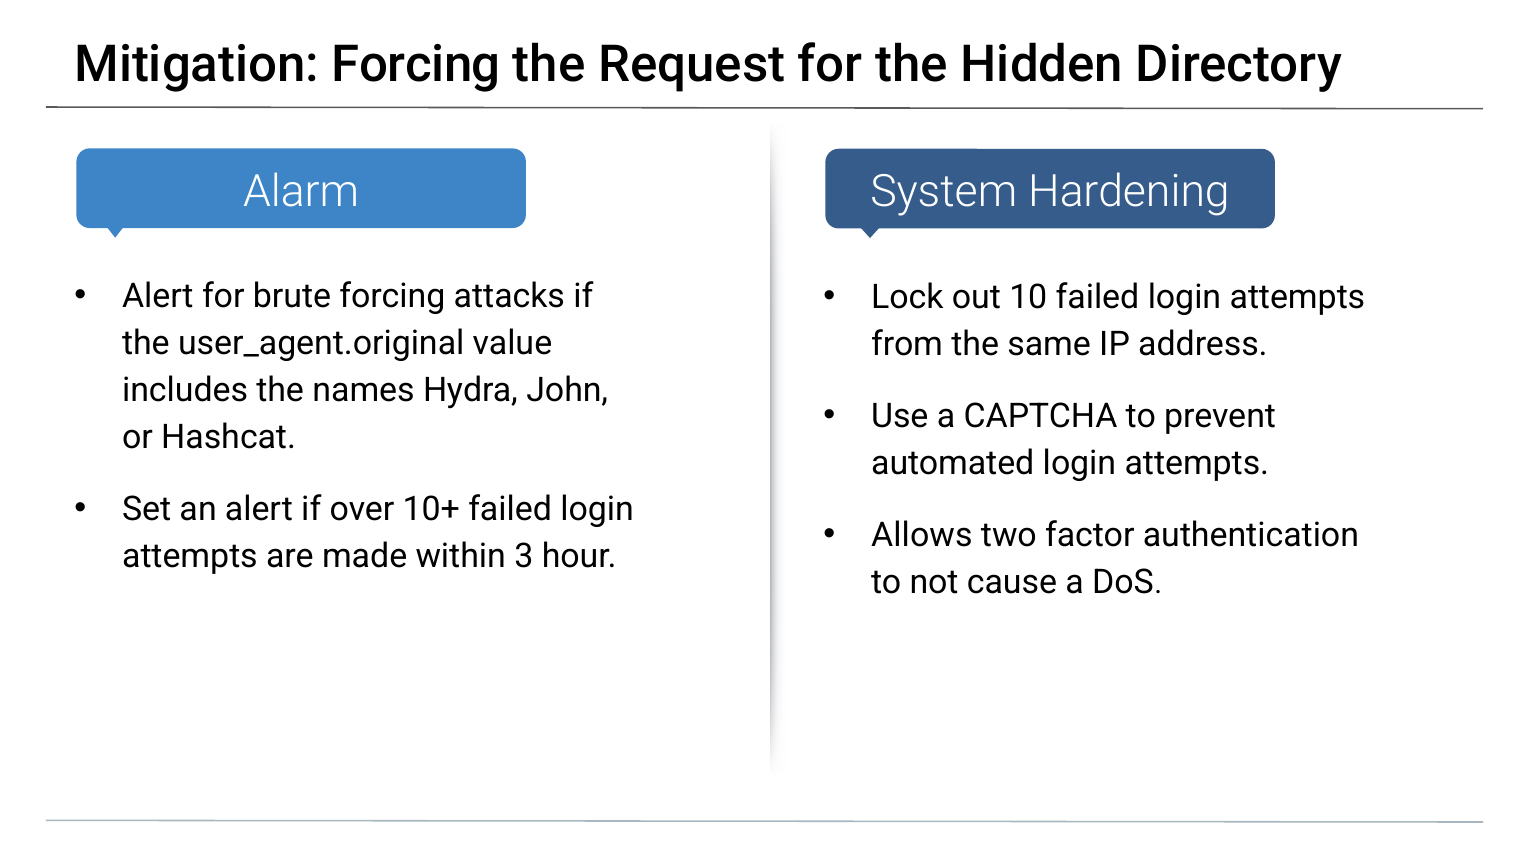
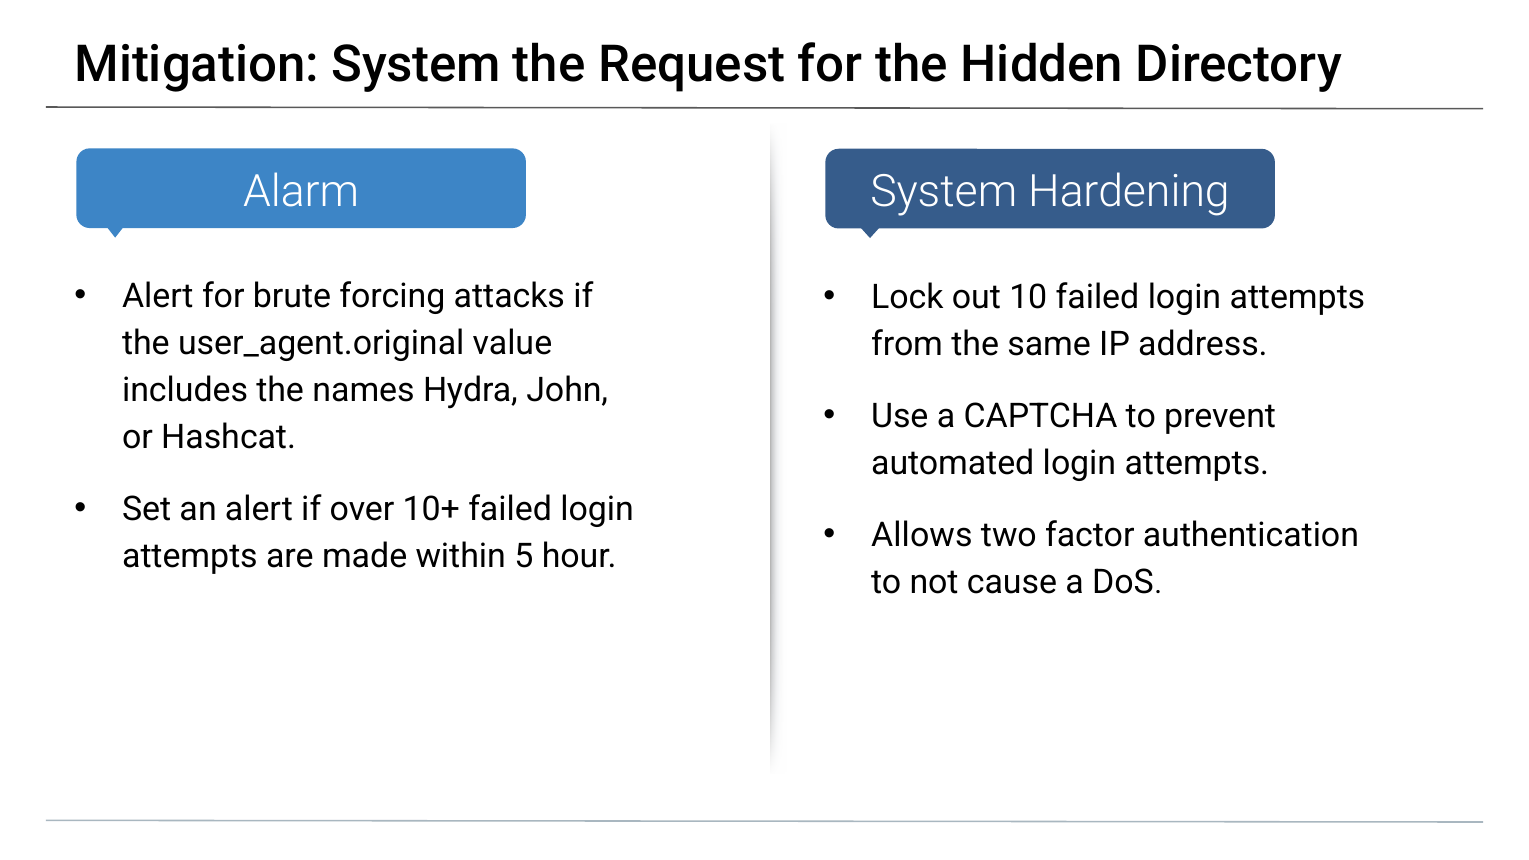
Mitigation Forcing: Forcing -> System (416, 65)
3: 3 -> 5 (524, 556)
